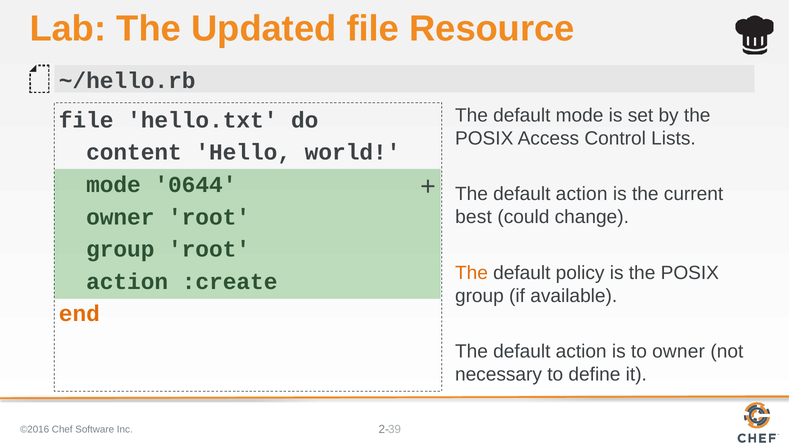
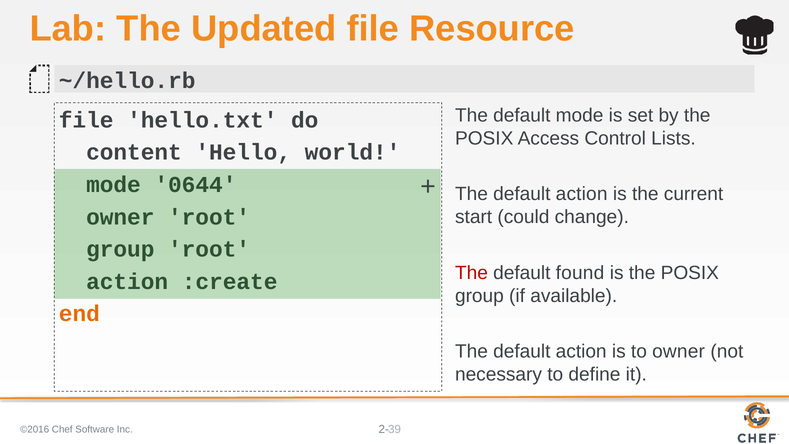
best: best -> start (474, 217)
The colour: orange -> red (472, 273)
policy: policy -> found (580, 273)
